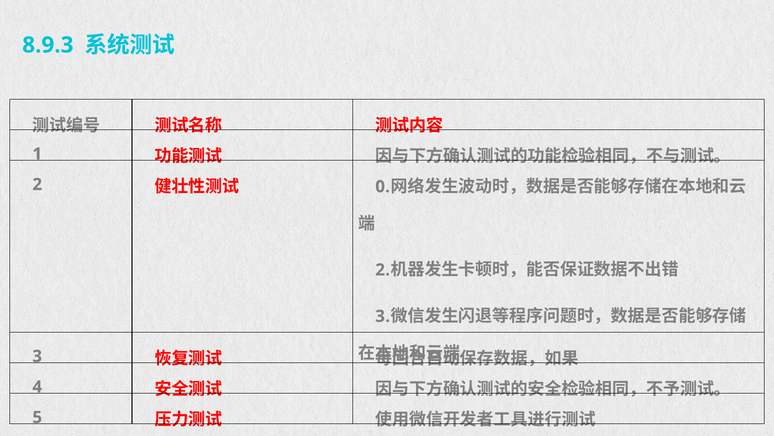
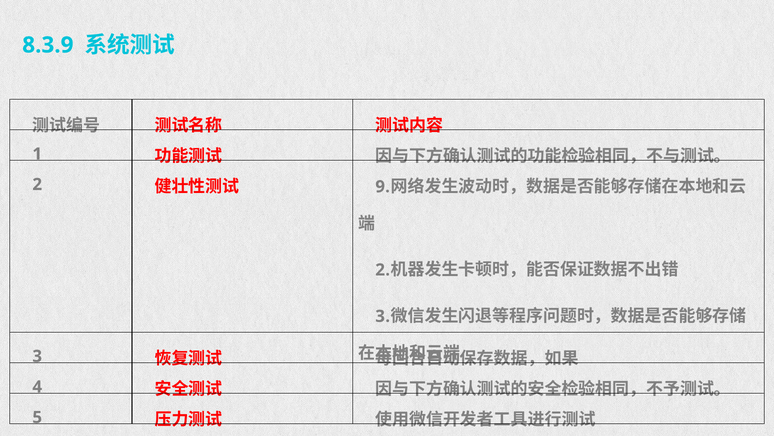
8.9.3: 8.9.3 -> 8.3.9 (48, 45)
0: 0 -> 9 (383, 186)
